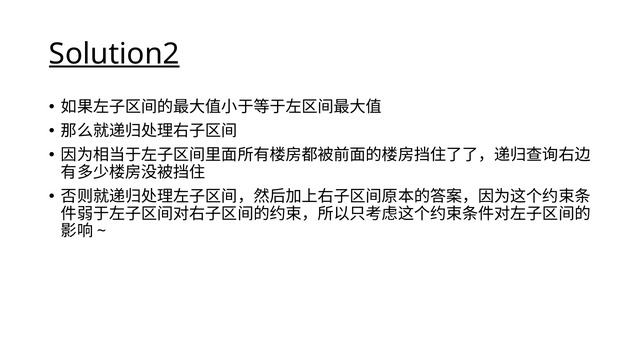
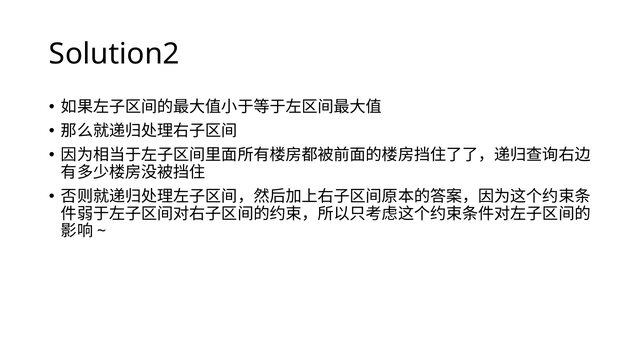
Solution2 underline: present -> none (114, 54)
